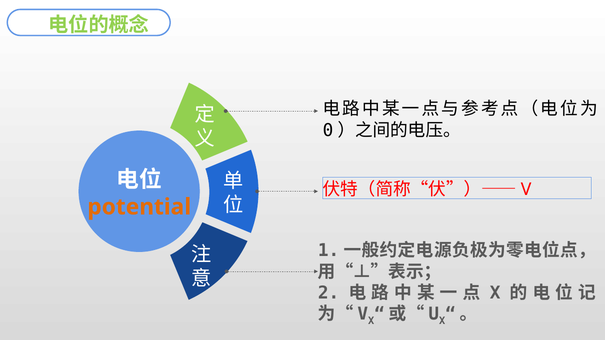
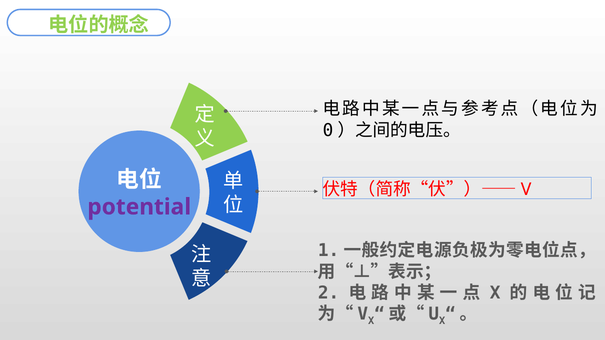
potential colour: orange -> purple (139, 207)
